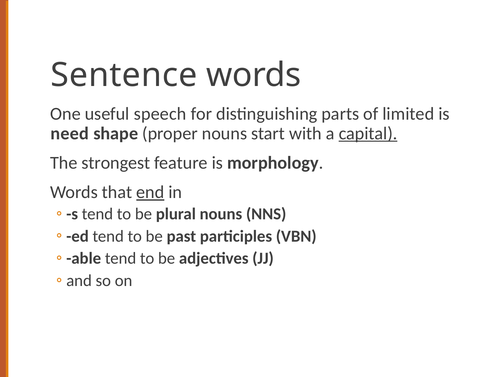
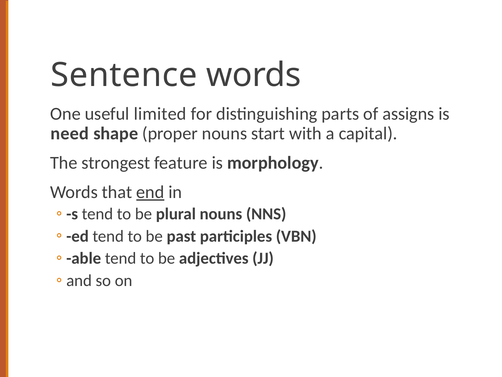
speech: speech -> limited (160, 114)
limited: limited -> assigns (408, 114)
capital underline: present -> none (368, 133)
